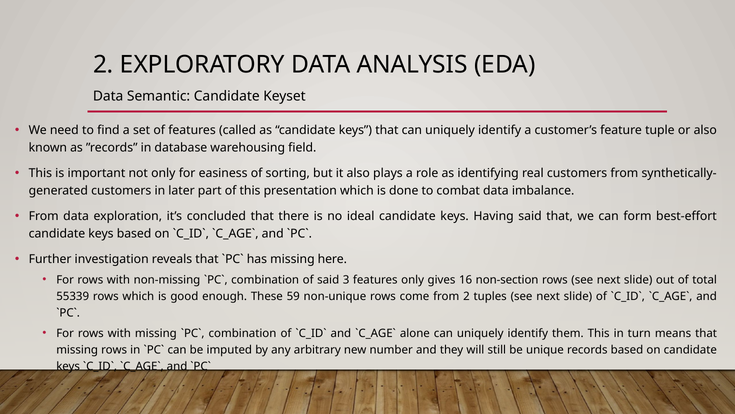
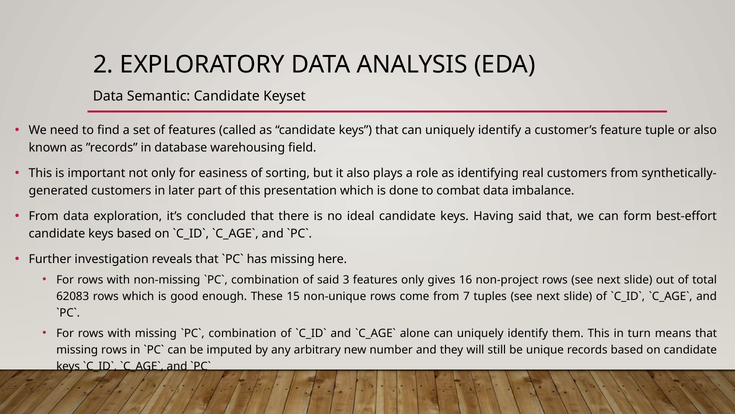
non-section: non-section -> non-project (507, 280)
55339: 55339 -> 62083 (73, 296)
59: 59 -> 15 (293, 296)
from 2: 2 -> 7 (466, 296)
